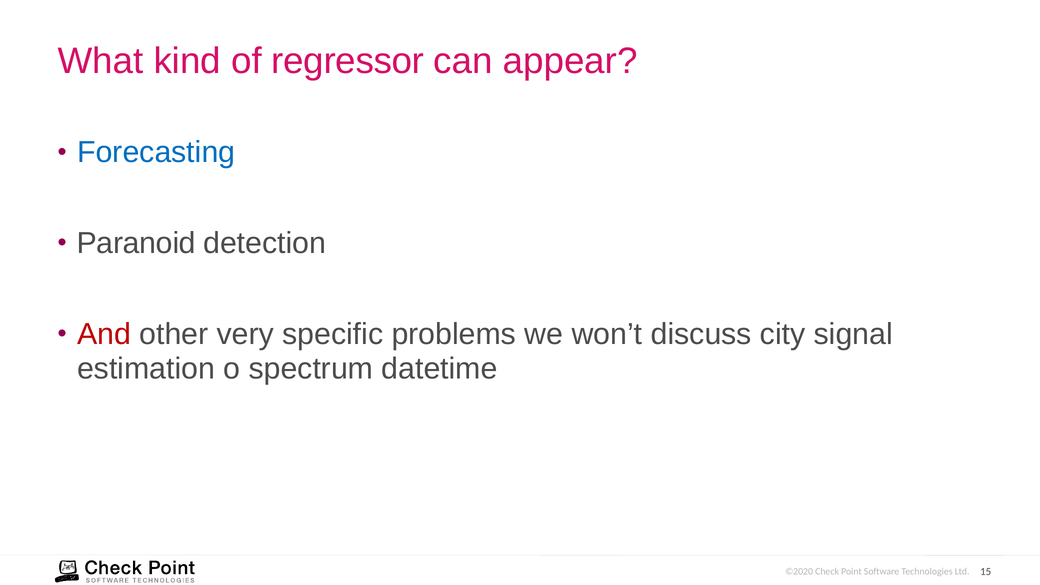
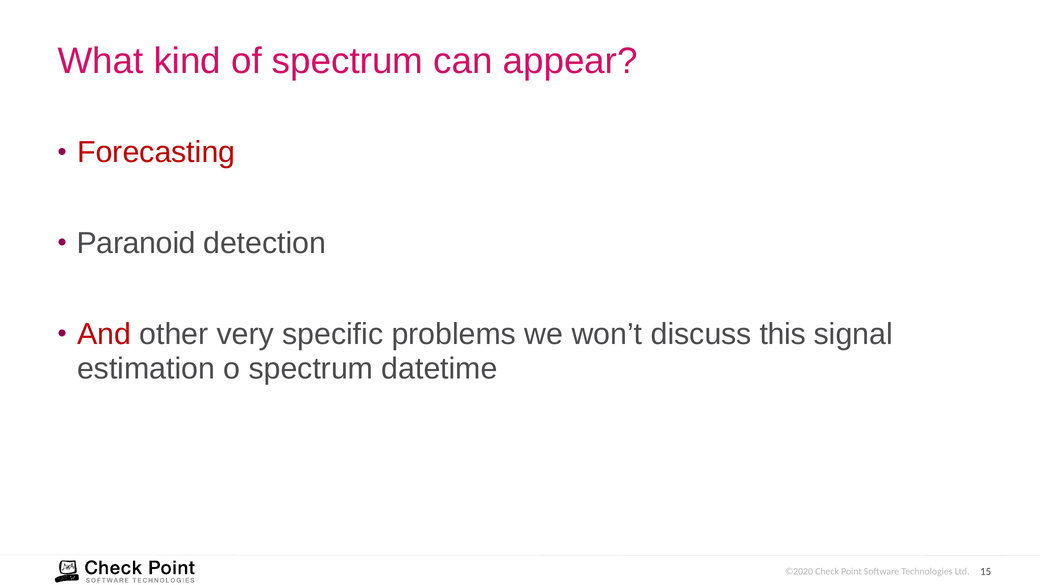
of regressor: regressor -> spectrum (348, 61)
Forecasting colour: blue -> red (156, 152)
city: city -> this (783, 334)
